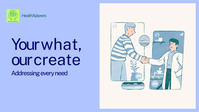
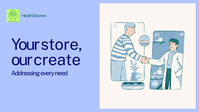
what: what -> store (61, 45)
